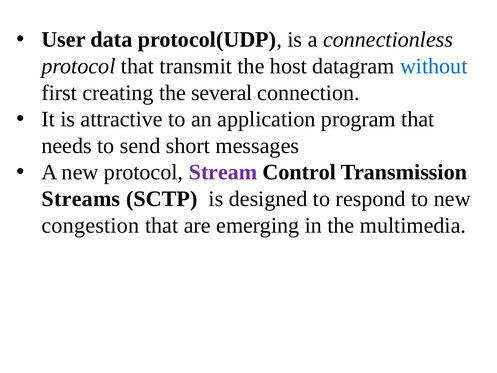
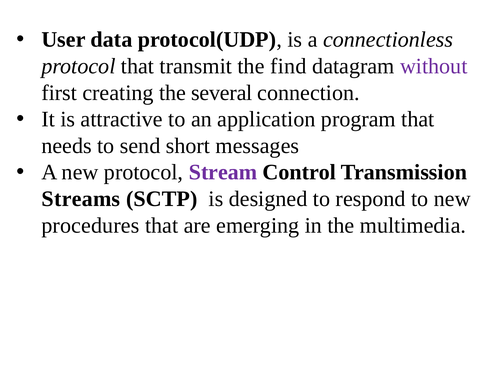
host: host -> find (288, 66)
without colour: blue -> purple (434, 66)
congestion: congestion -> procedures (90, 225)
